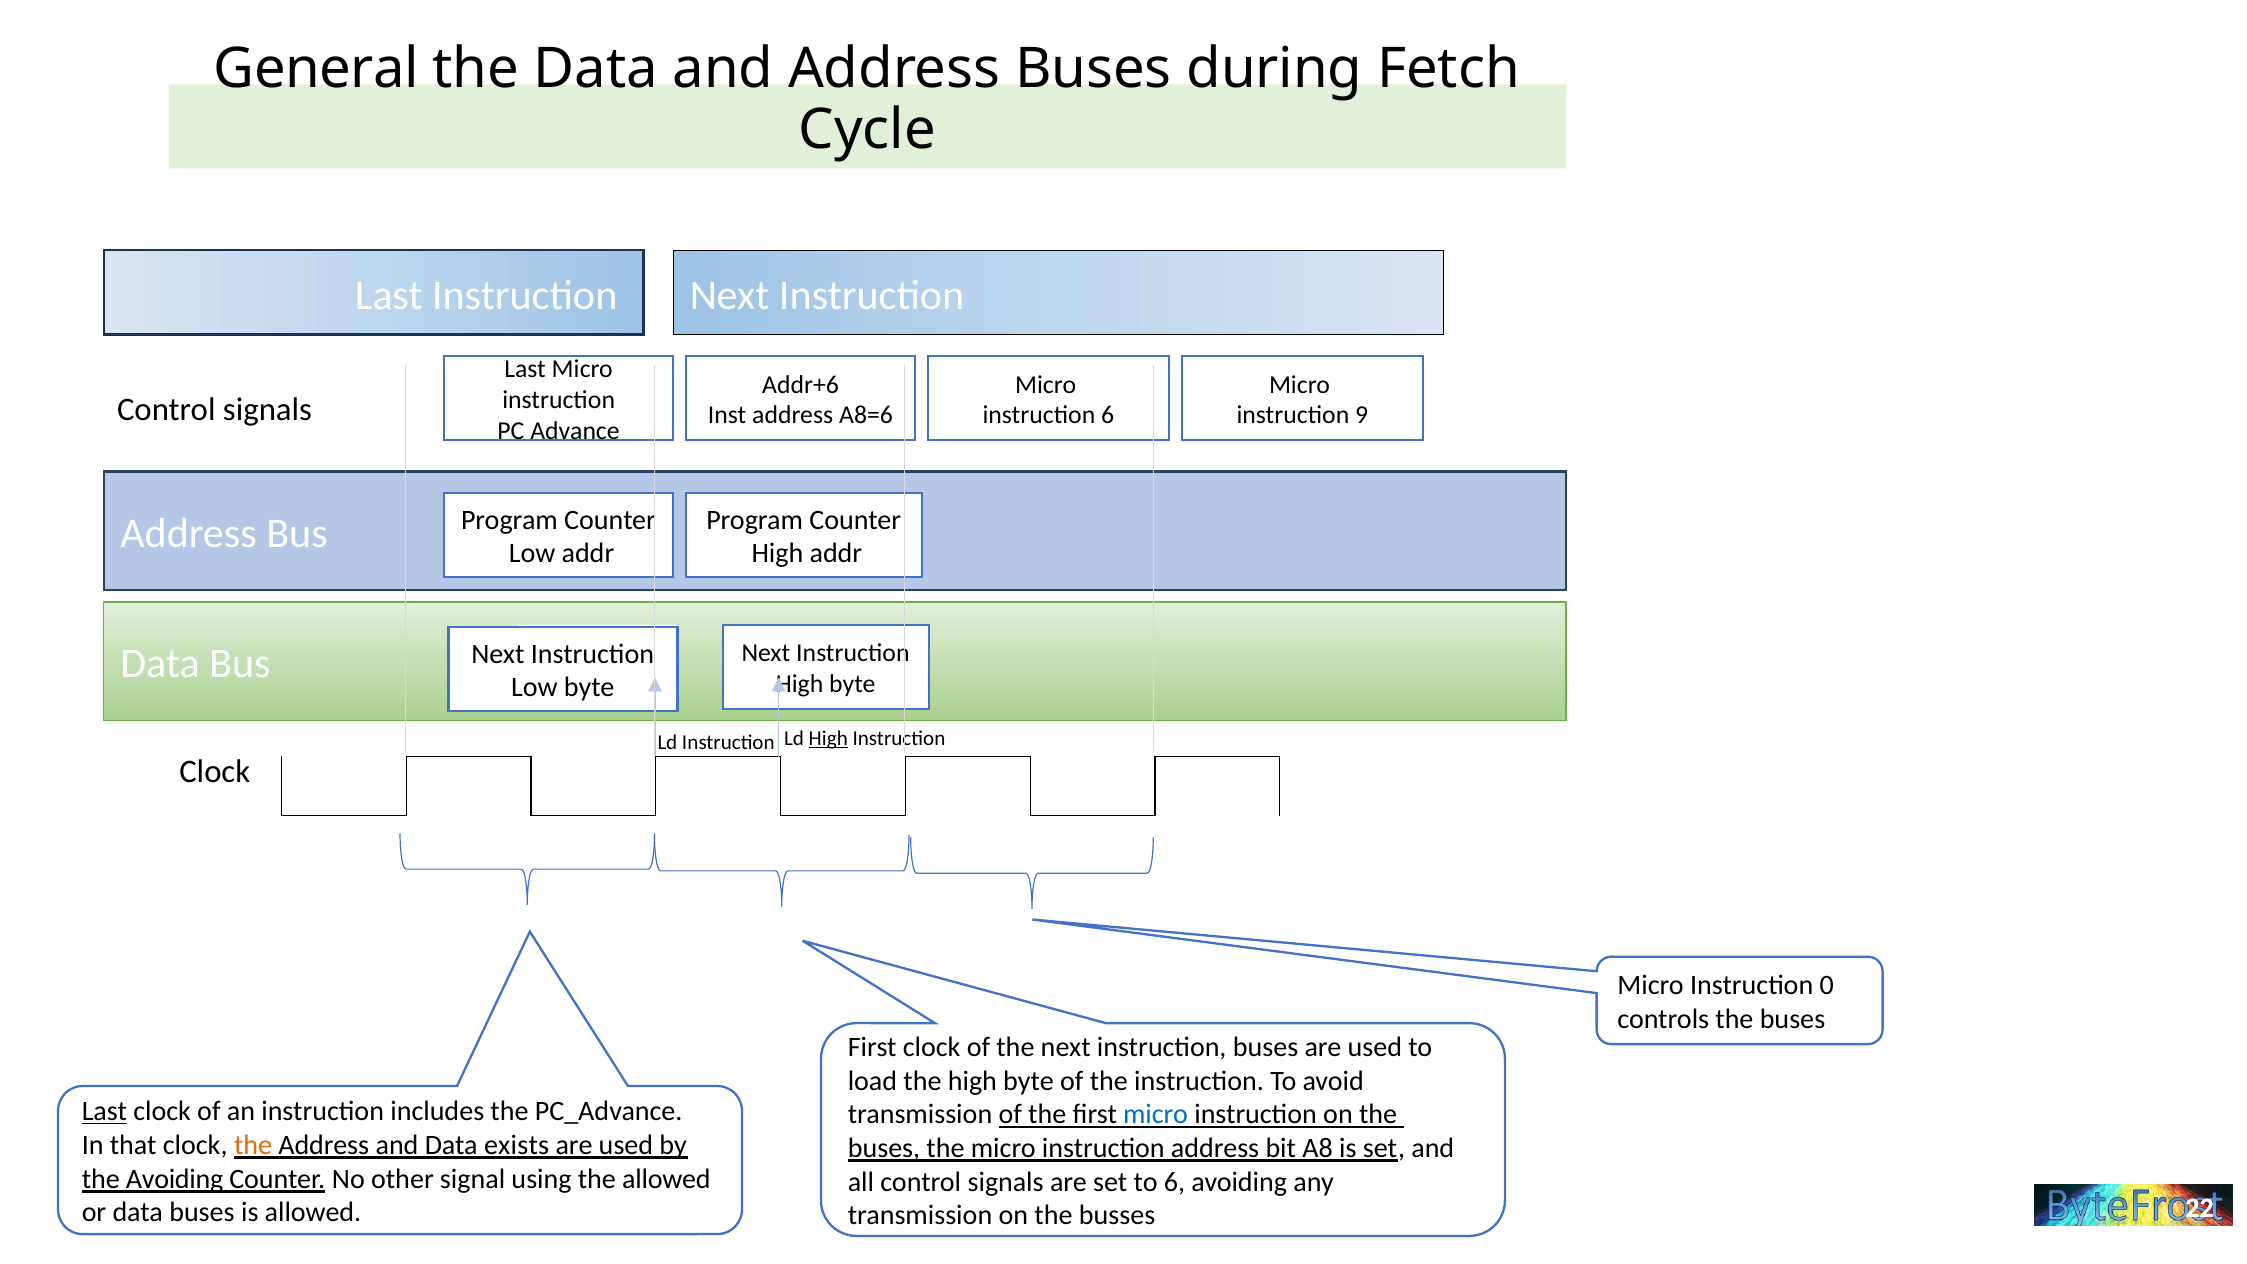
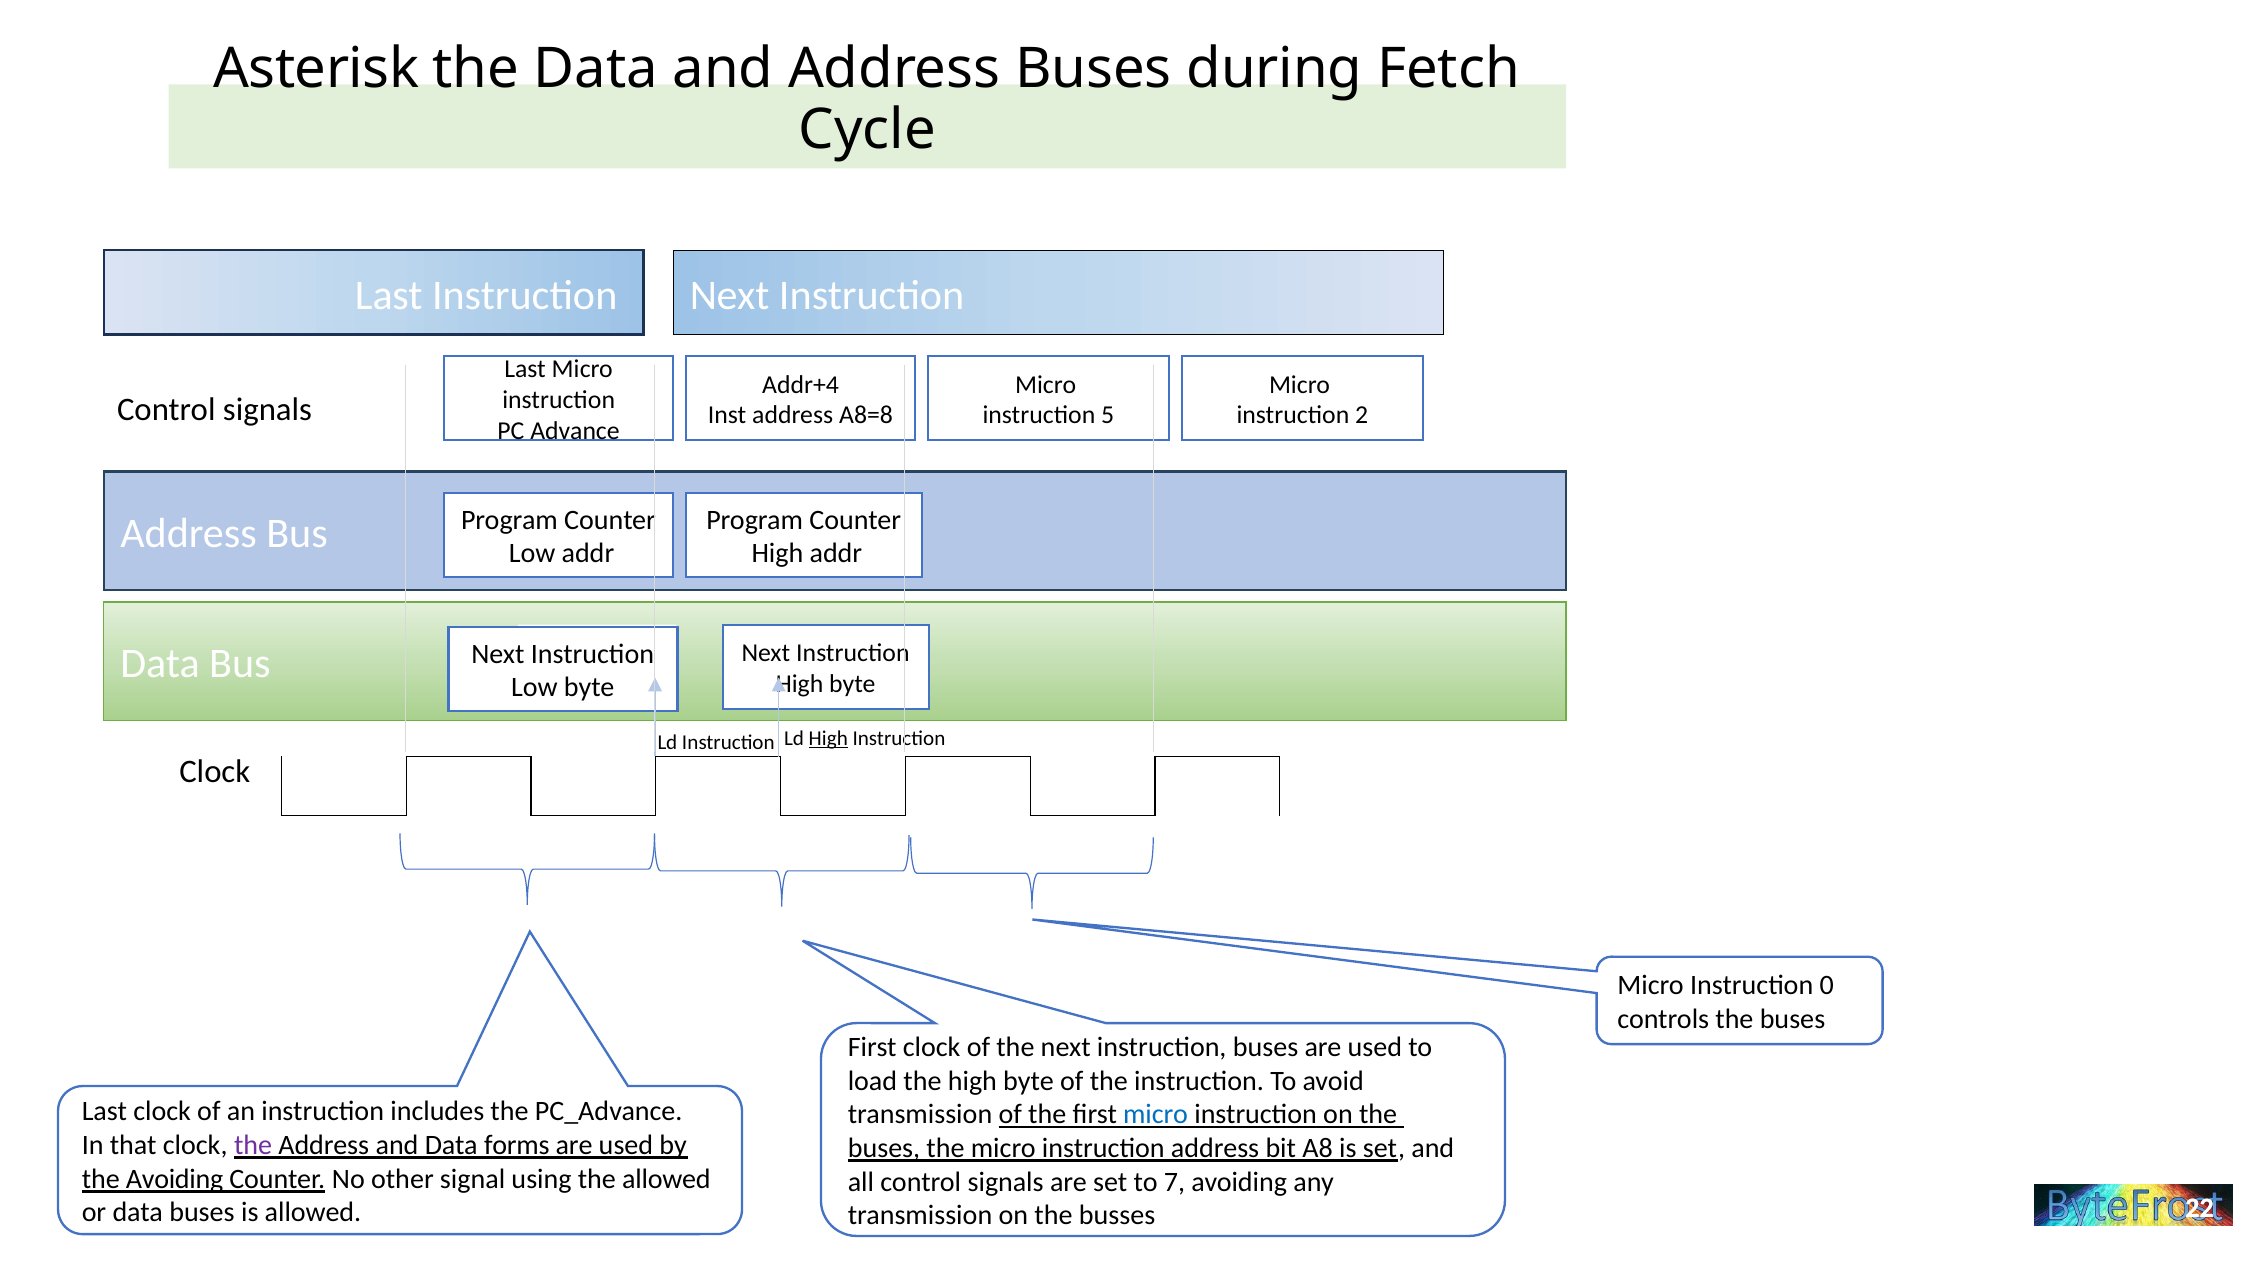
General: General -> Asterisk (316, 69)
Addr+6: Addr+6 -> Addr+4 (801, 384)
A8=6: A8=6 -> A8=8 (866, 415)
instruction 6: 6 -> 5 (1108, 415)
9: 9 -> 2 (1362, 415)
Last underline: present -> none (104, 1111)
the colour: orange -> purple (253, 1145)
exists: exists -> forms (517, 1145)
to 6: 6 -> 7 (1174, 1182)
